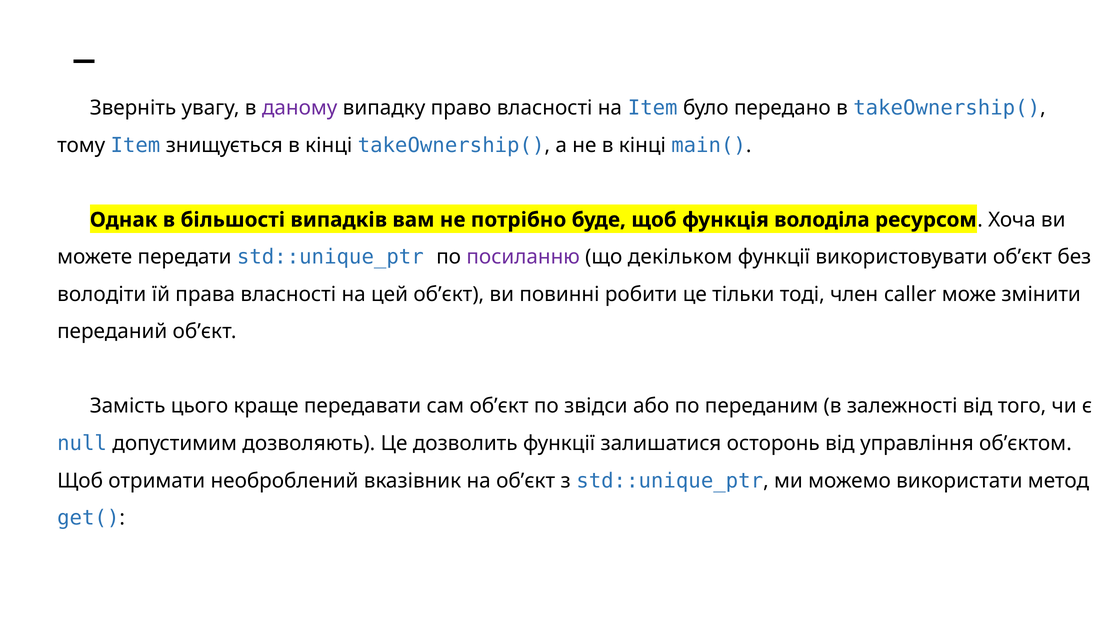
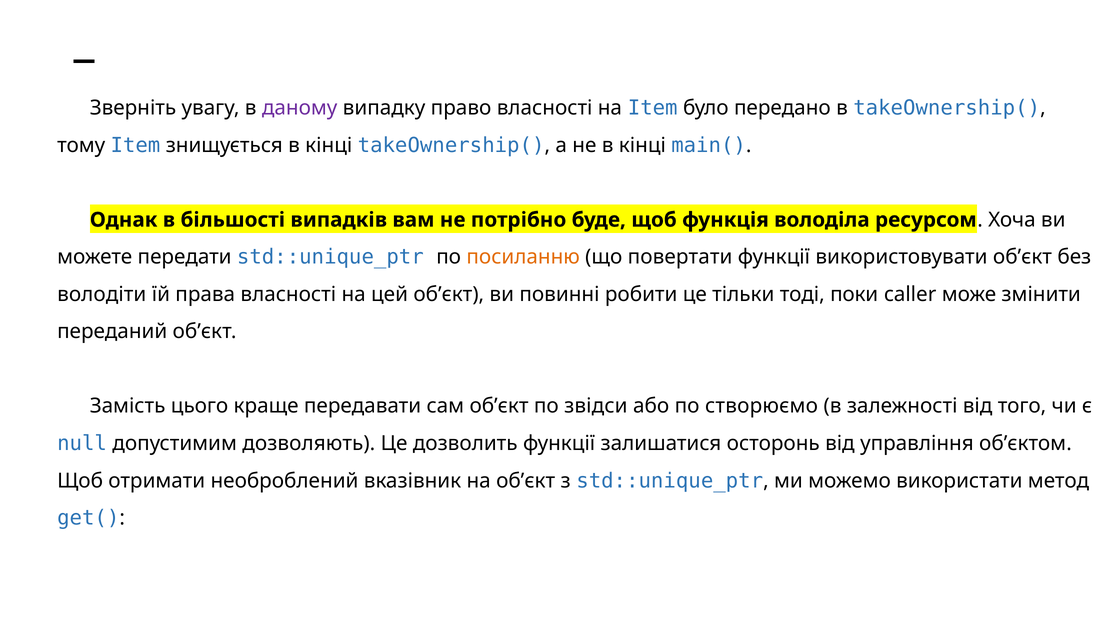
посиланню colour: purple -> orange (523, 257)
декільком: декільком -> повертати (680, 257)
член: член -> поки (854, 294)
переданим: переданим -> створюємо (762, 406)
